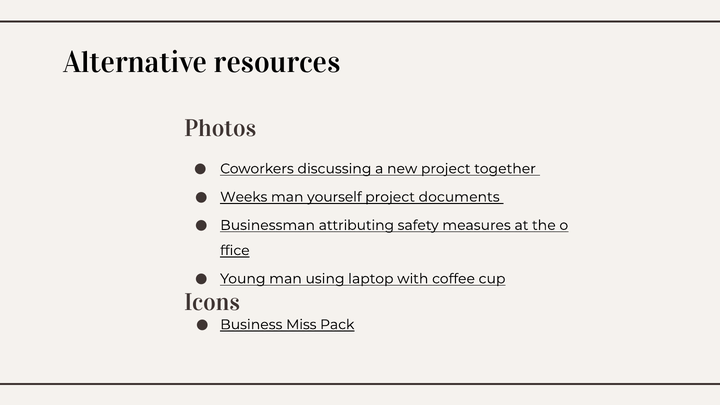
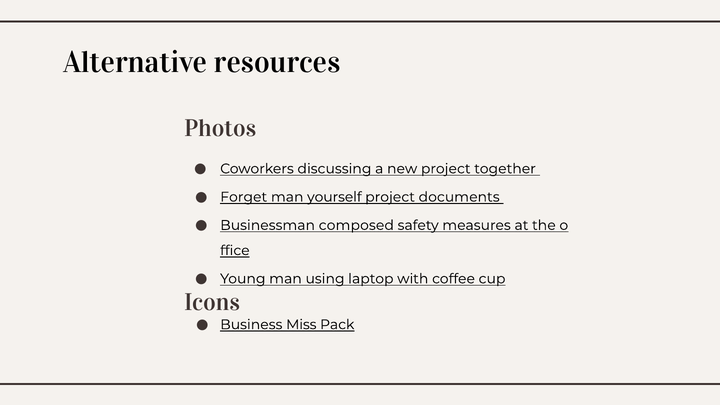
Weeks: Weeks -> Forget (244, 197)
attributing: attributing -> composed (356, 225)
